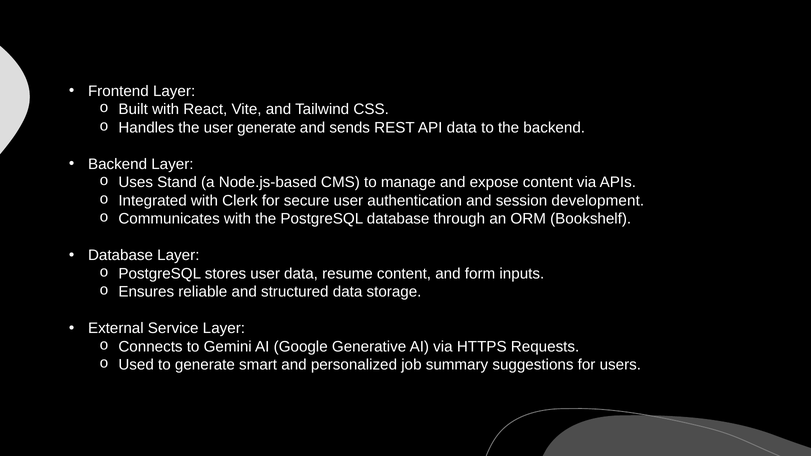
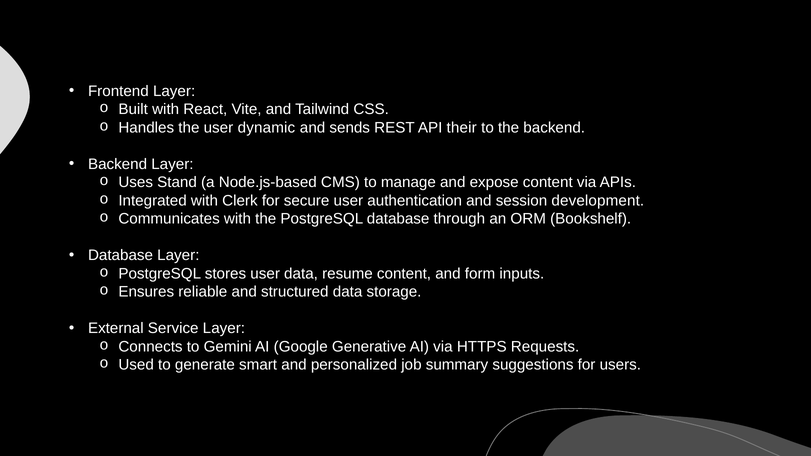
user generate: generate -> dynamic (266, 128)
API data: data -> their (462, 128)
